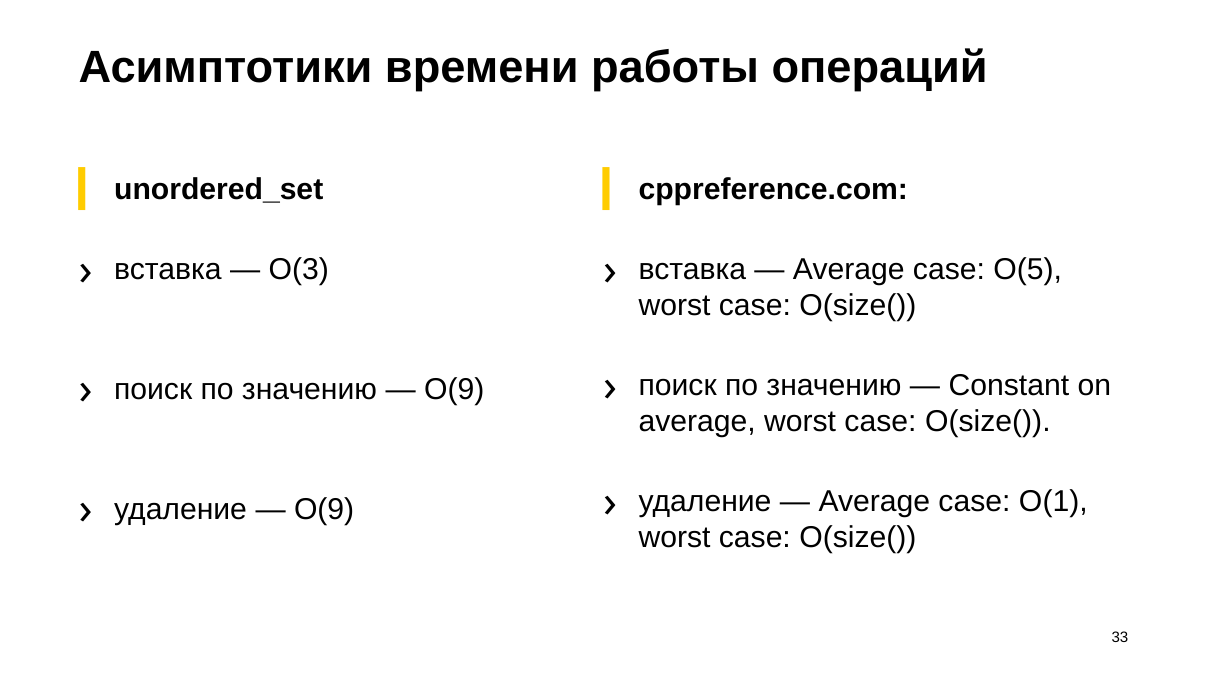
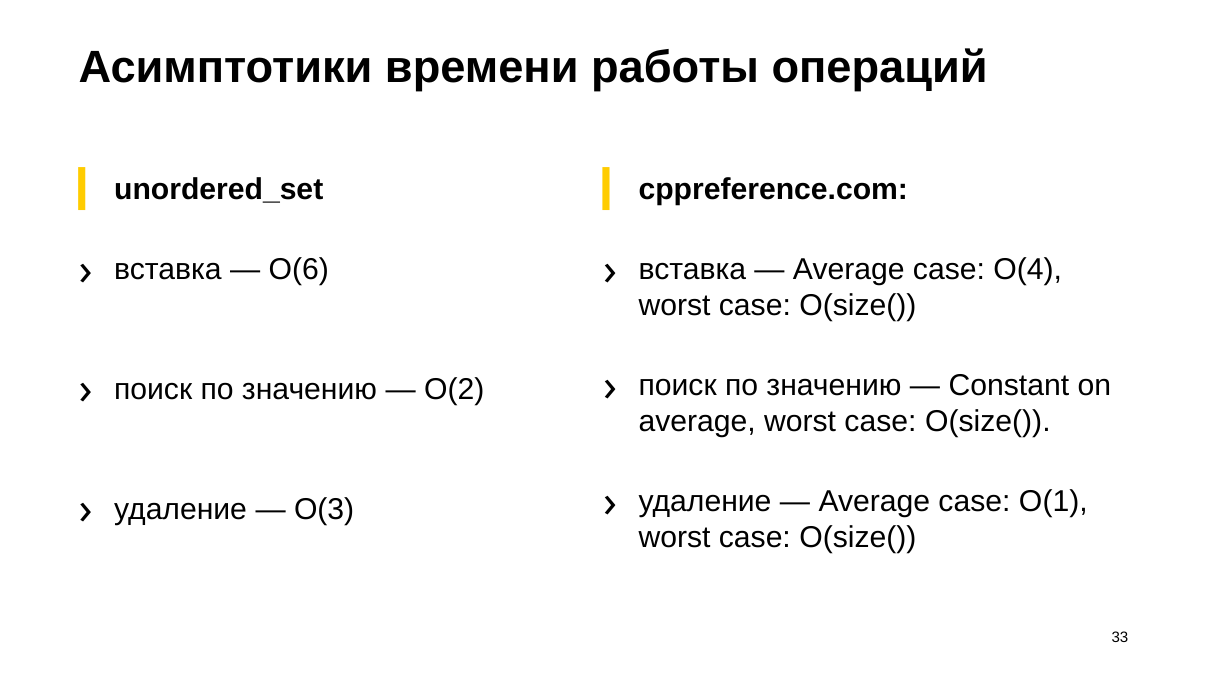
O(3: O(3 -> O(6 (299, 270)
O(5: O(5 -> O(4 (1028, 270)
O(9: O(9 -> O(2 (454, 390)
O(9: O(9 -> O(3 (324, 509)
